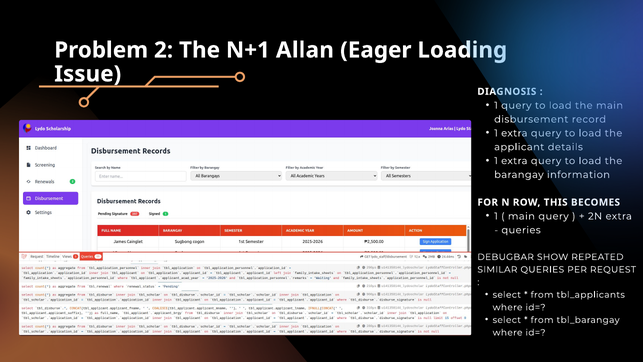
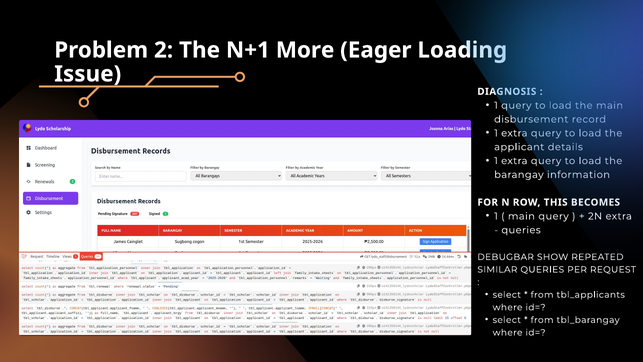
Allan: Allan -> More (305, 50)
